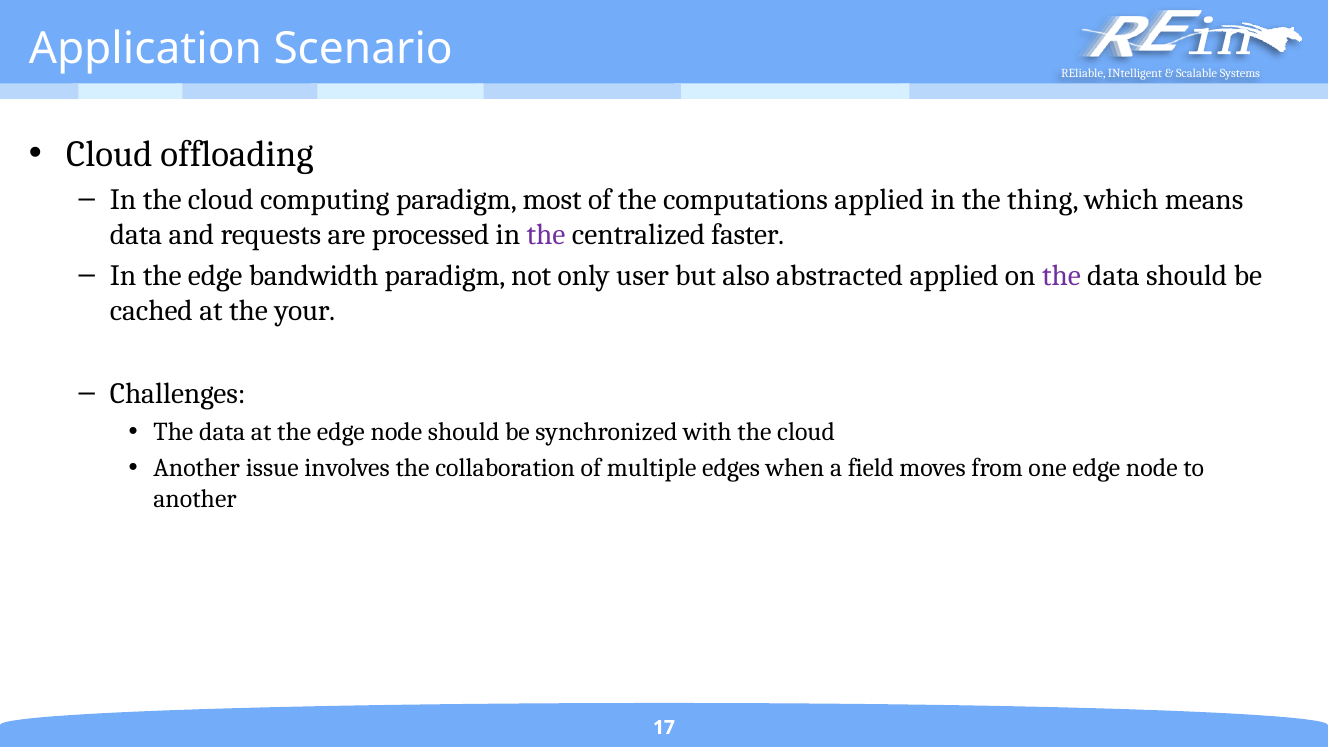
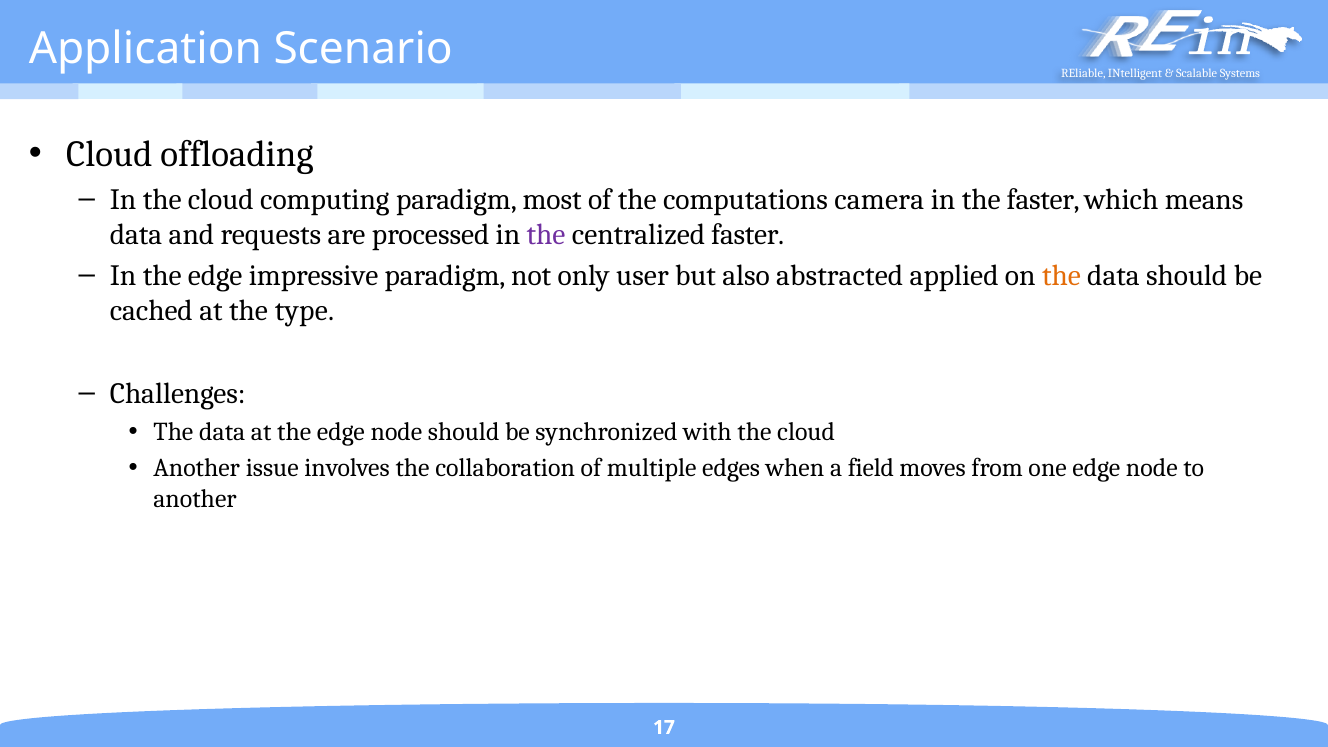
computations applied: applied -> camera (879, 199)
the thing: thing -> faster (1043, 199)
bandwidth: bandwidth -> impressive (314, 276)
the colour: purple -> orange (1061, 276)
your: your -> type (305, 311)
